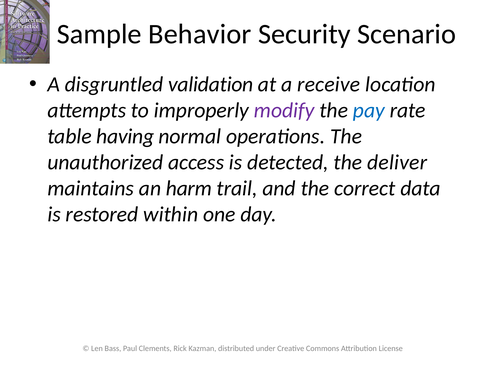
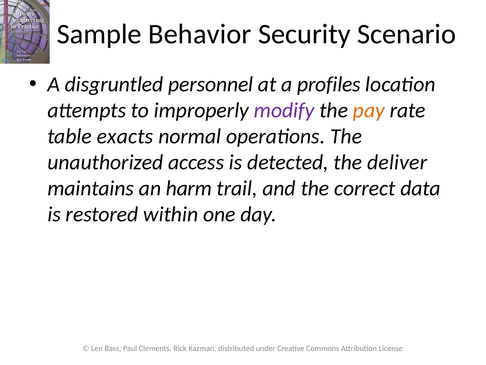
validation: validation -> personnel (211, 84)
receive: receive -> profiles (329, 84)
pay colour: blue -> orange (369, 110)
having: having -> exacts (125, 136)
